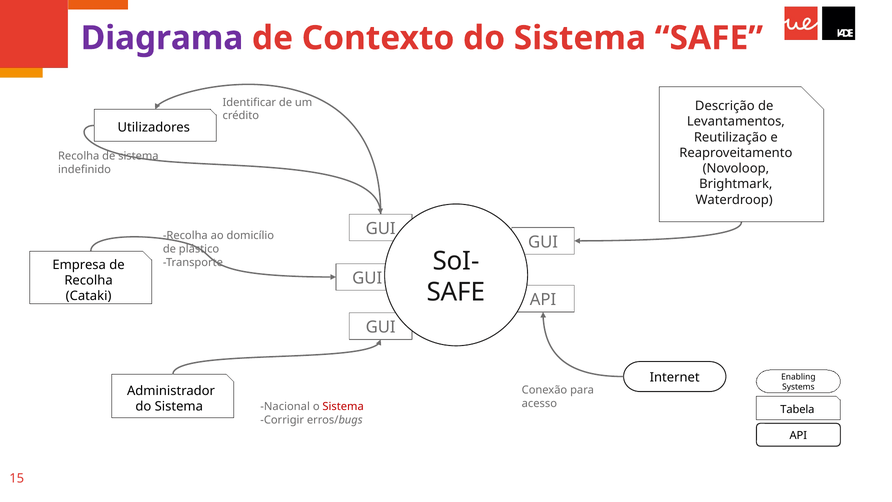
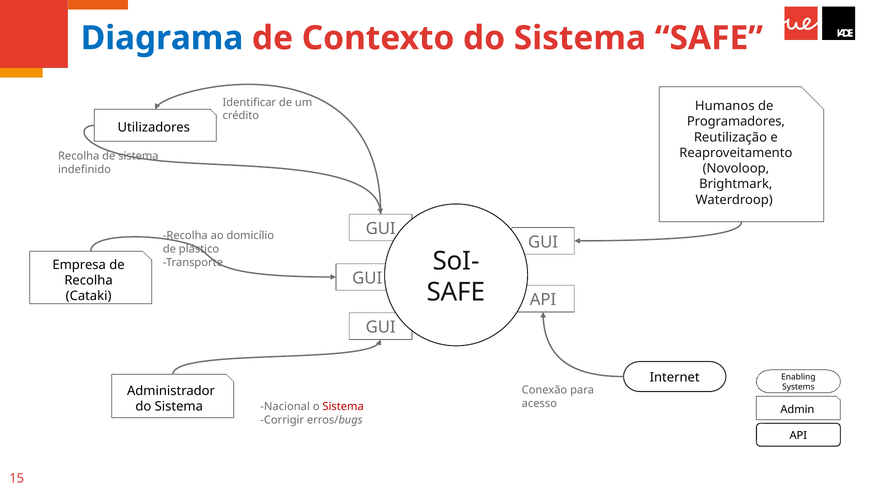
Diagrama colour: purple -> blue (162, 38)
Descrição: Descrição -> Humanos (725, 106)
Levantamentos: Levantamentos -> Programadores (736, 122)
Tabela: Tabela -> Admin (797, 410)
